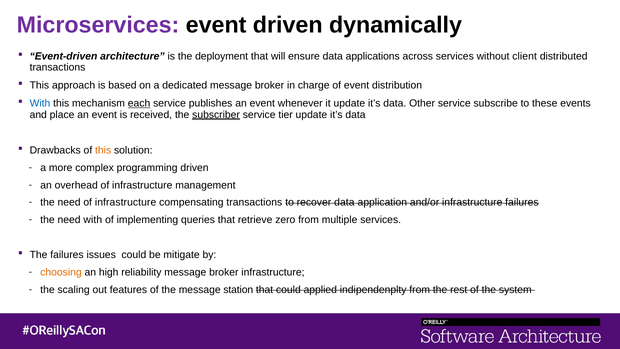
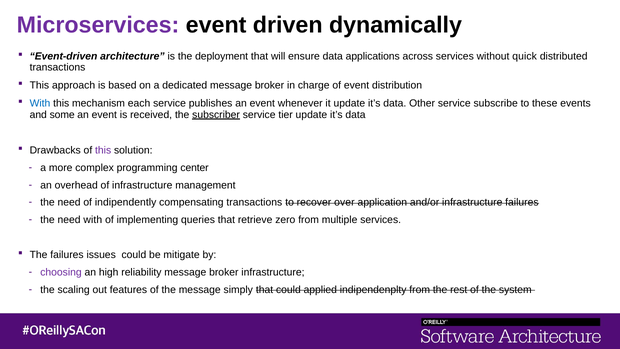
client: client -> quick (525, 56)
each underline: present -> none (139, 103)
place: place -> some (62, 115)
this colour: orange -> purple (103, 150)
programming driven: driven -> center (195, 168)
need of infrastructure: infrastructure -> indipendently (126, 202)
recover data: data -> over (344, 202)
choosing colour: orange -> purple (61, 272)
station: station -> simply (238, 289)
